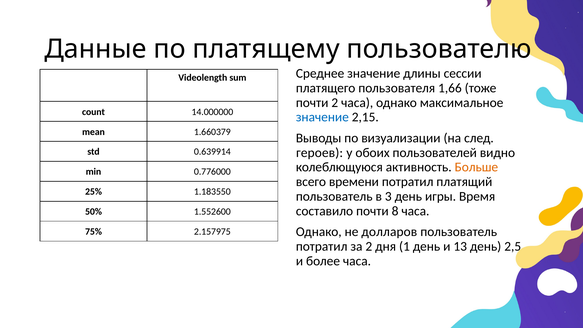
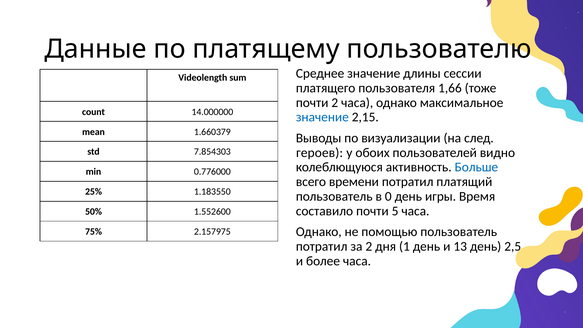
0.639914: 0.639914 -> 7.854303 (212, 152)
Больше colour: orange -> blue (476, 167)
3: 3 -> 0 (388, 196)
8: 8 -> 5 (395, 211)
долларов: долларов -> помощью (389, 232)
